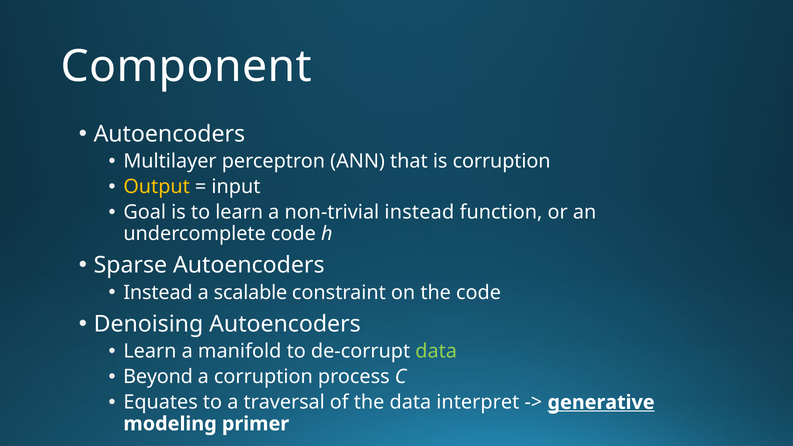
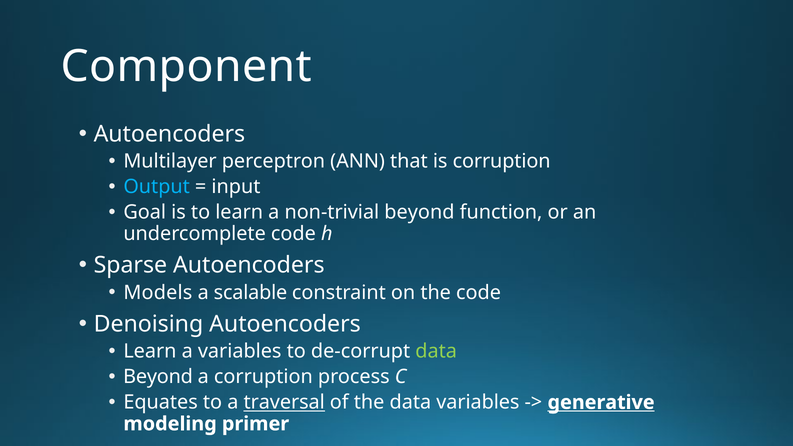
Output colour: yellow -> light blue (157, 187)
non-trivial instead: instead -> beyond (419, 212)
Instead: Instead -> Models (158, 293)
a manifold: manifold -> variables (240, 351)
traversal underline: none -> present (284, 402)
data interpret: interpret -> variables (478, 402)
